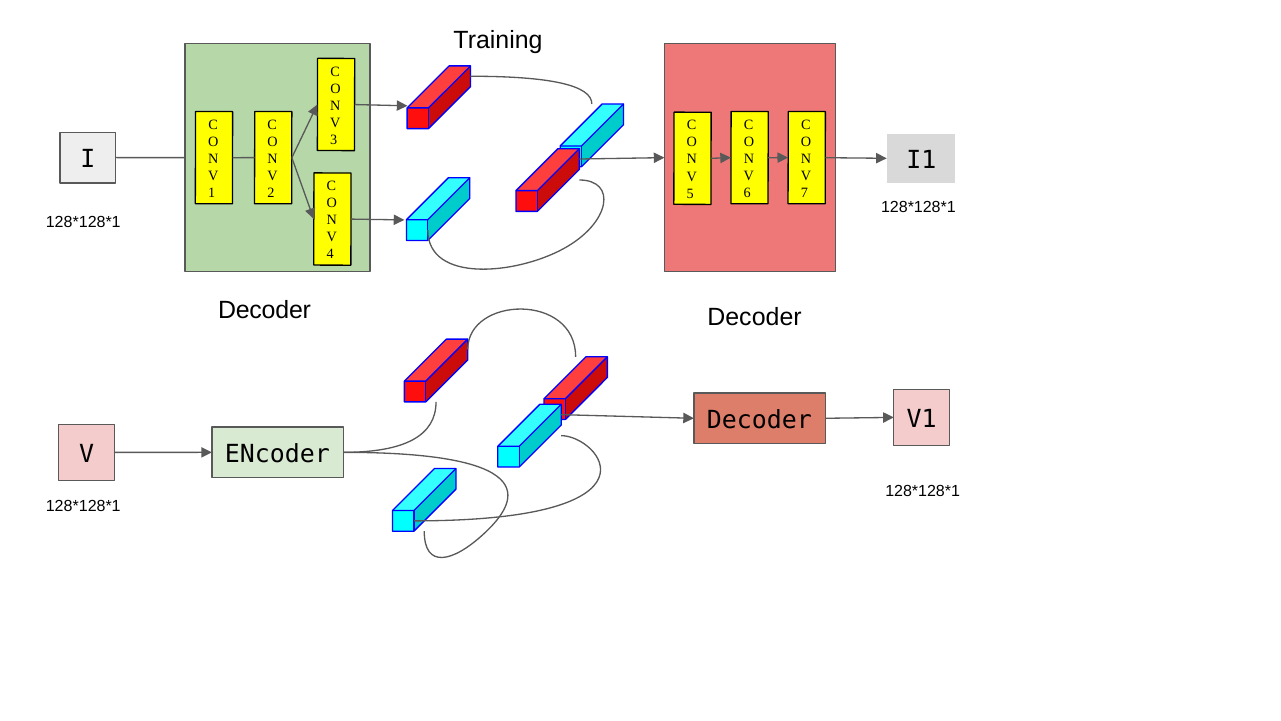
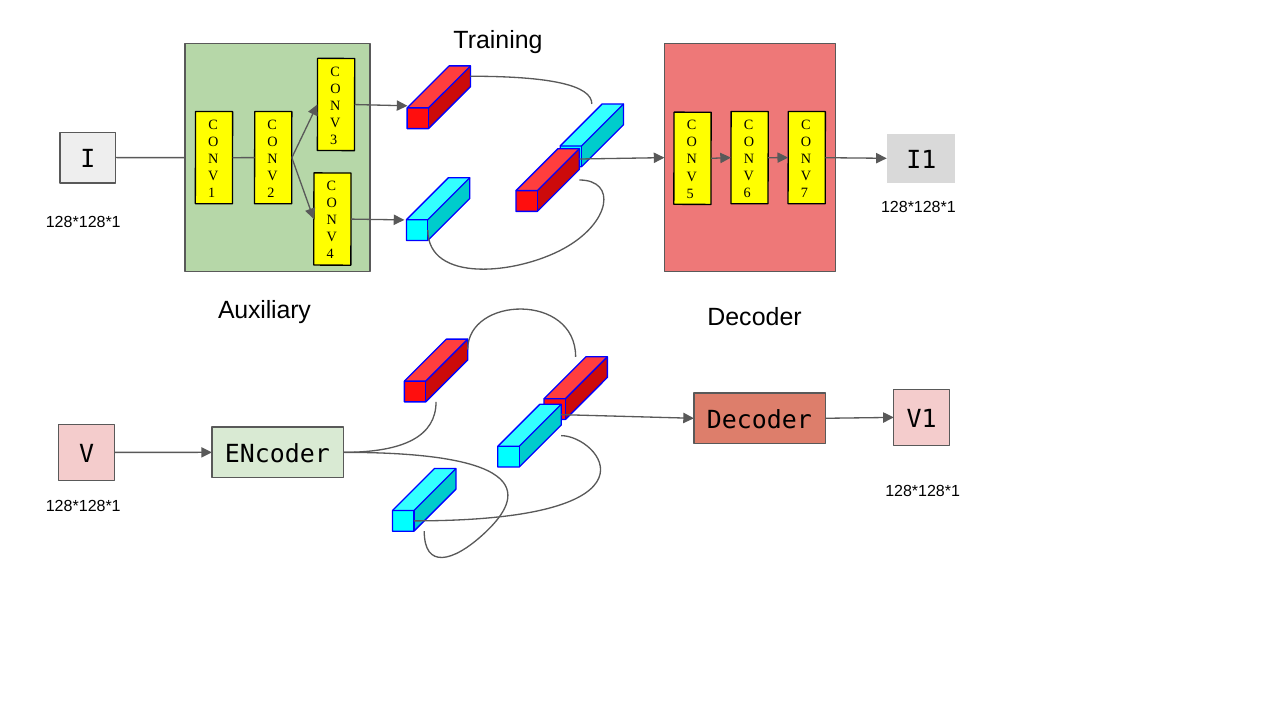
Decoder: Decoder -> Auxiliary (264, 310)
